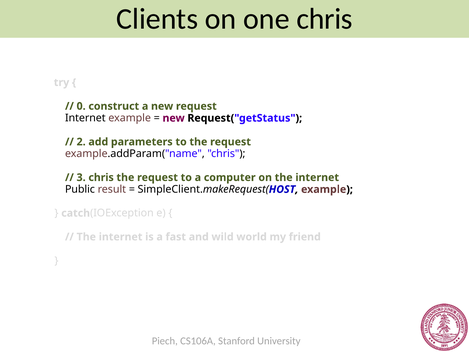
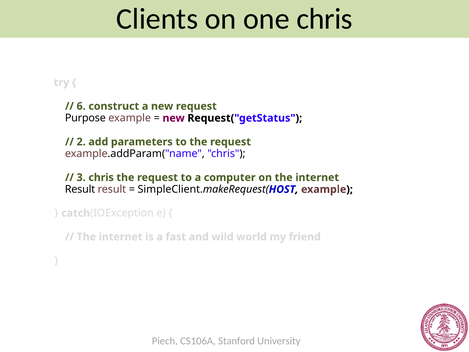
0: 0 -> 6 (81, 106)
Internet: Internet -> Purpose (85, 118)
Public: Public -> Result (80, 189)
